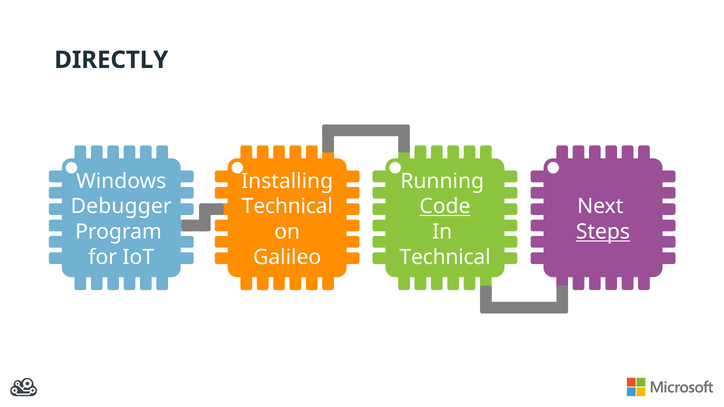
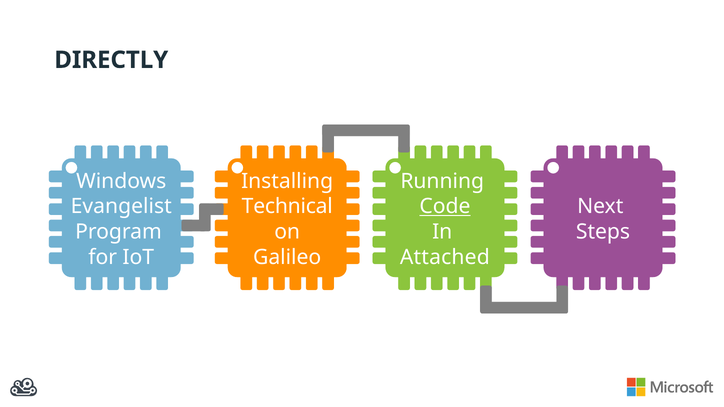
Debugger: Debugger -> Evangelist (121, 207)
Steps underline: present -> none (603, 232)
Technical: Technical -> Attached (445, 257)
